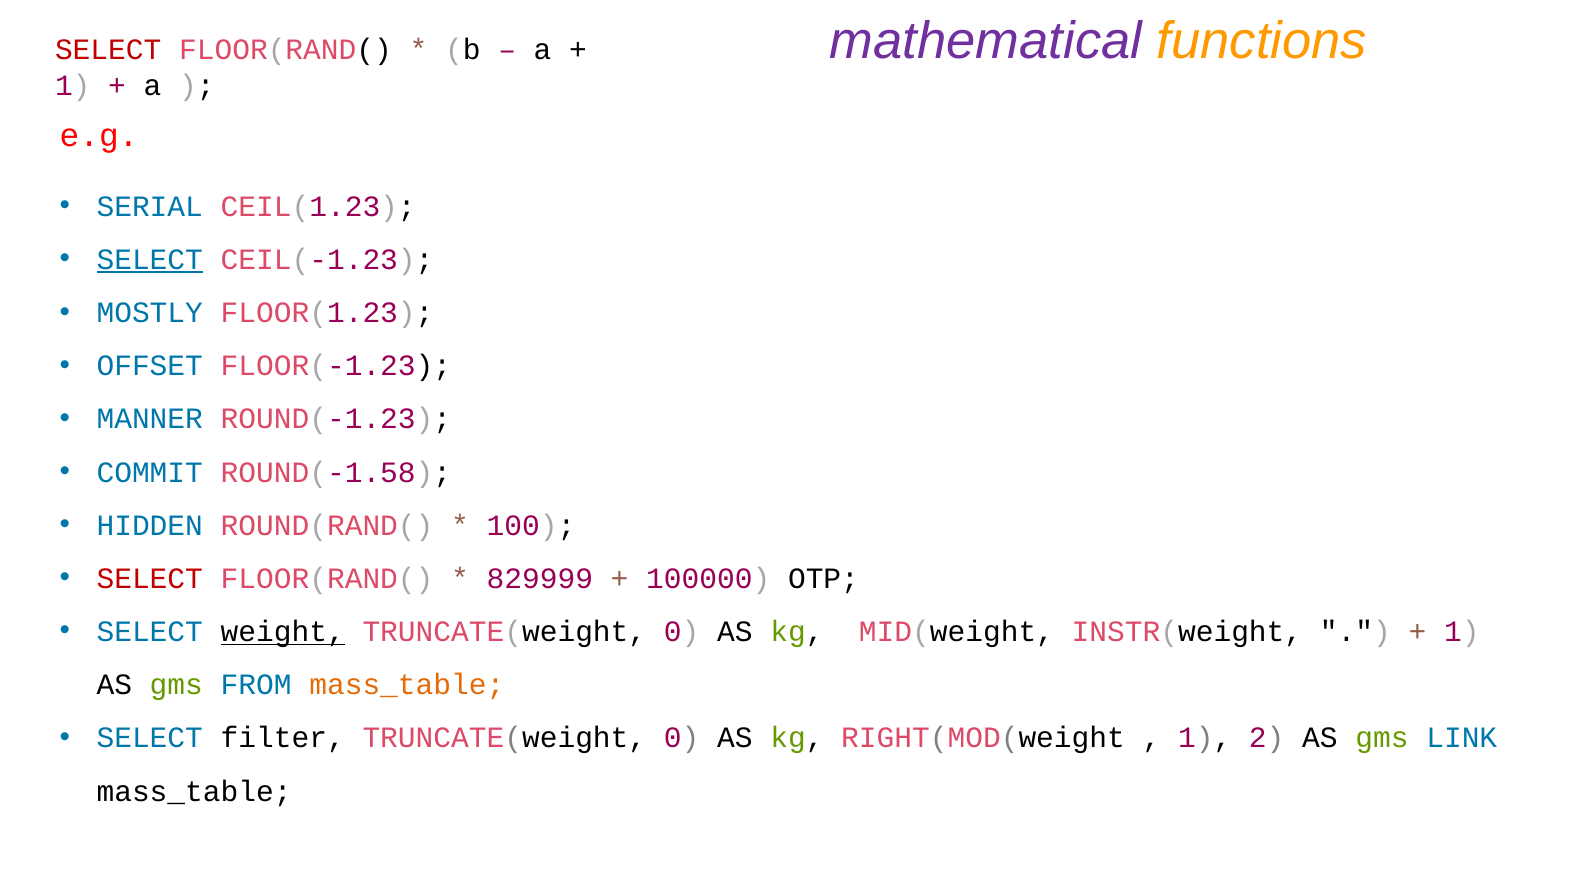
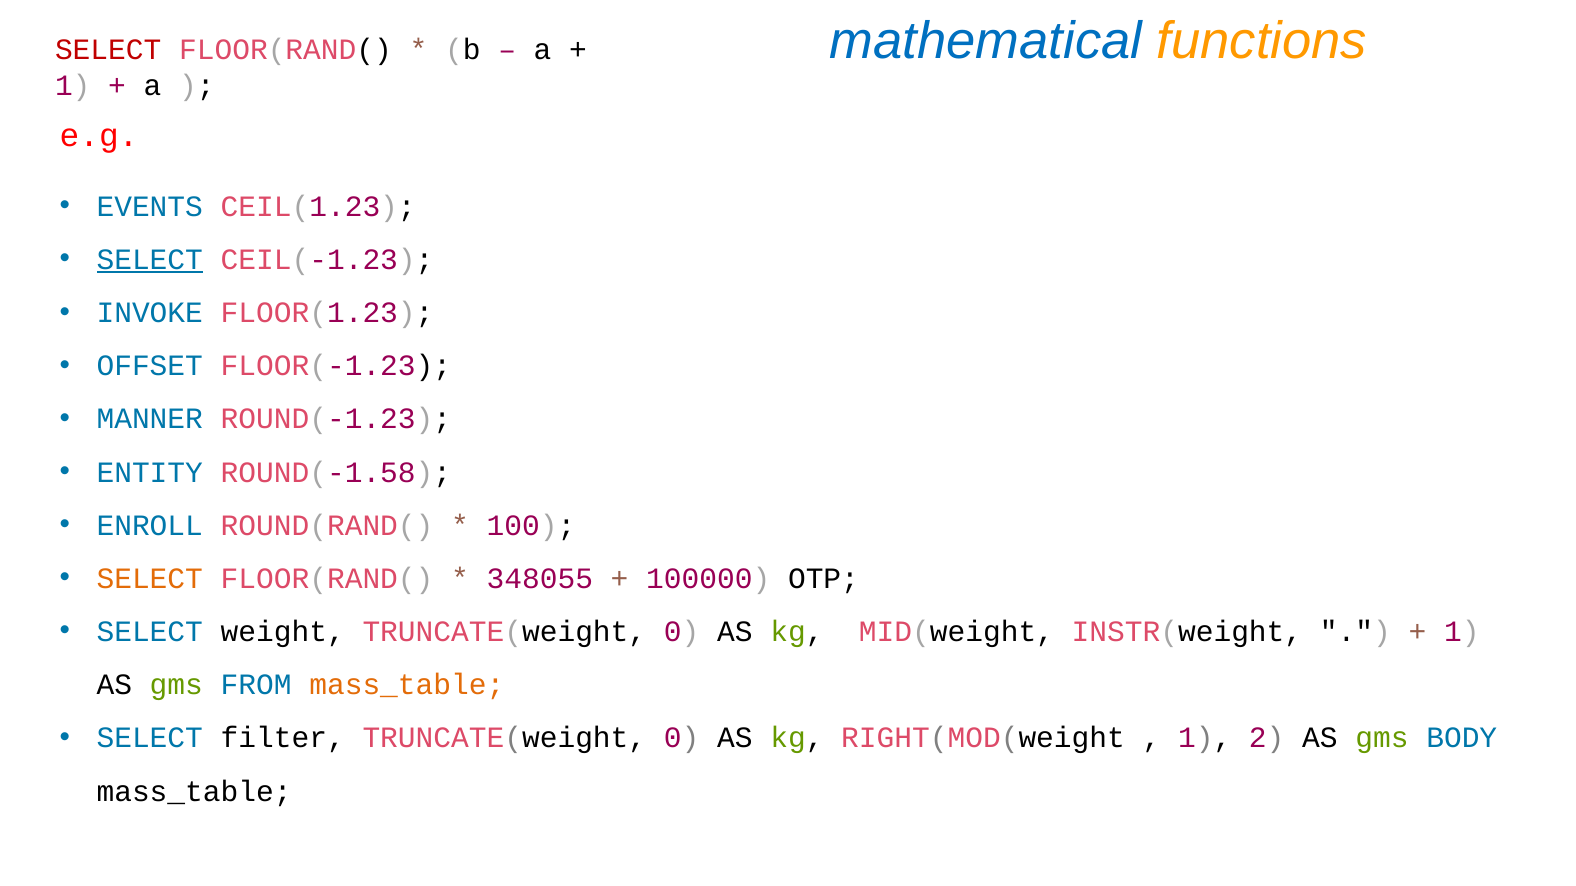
mathematical colour: purple -> blue (986, 41)
SERIAL: SERIAL -> EVENTS (150, 207)
MOSTLY: MOSTLY -> INVOKE (150, 313)
COMMIT: COMMIT -> ENTITY (150, 473)
HIDDEN: HIDDEN -> ENROLL (150, 526)
SELECT colour: red -> orange (150, 579)
829999: 829999 -> 348055 (540, 579)
weight underline: present -> none (283, 632)
LINK: LINK -> BODY (1462, 739)
